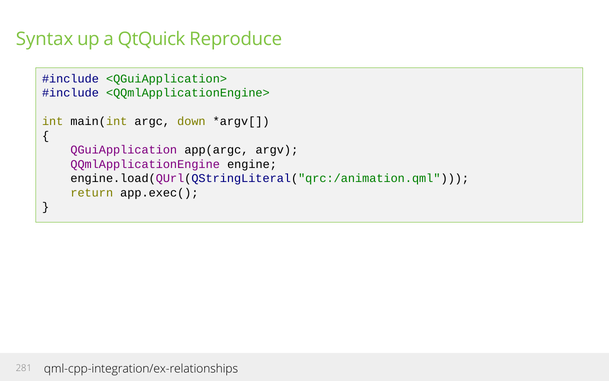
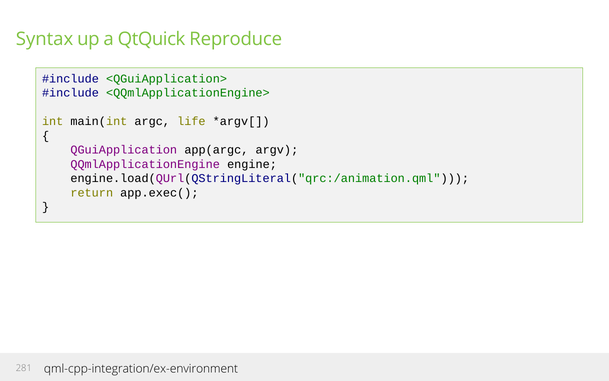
down: down -> life (191, 121)
qml-cpp-integration/ex-relationships: qml-cpp-integration/ex-relationships -> qml-cpp-integration/ex-environment (141, 368)
